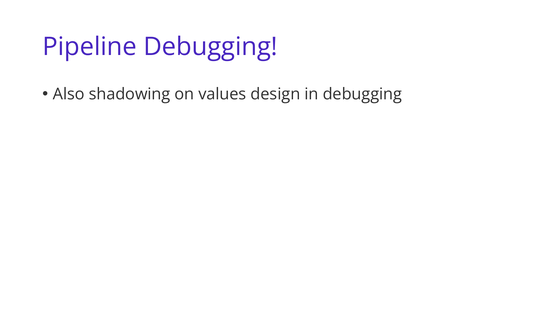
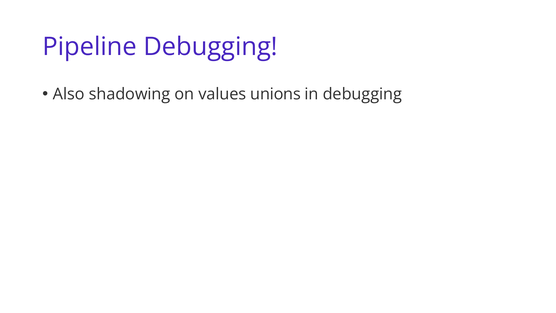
design: design -> unions (276, 94)
